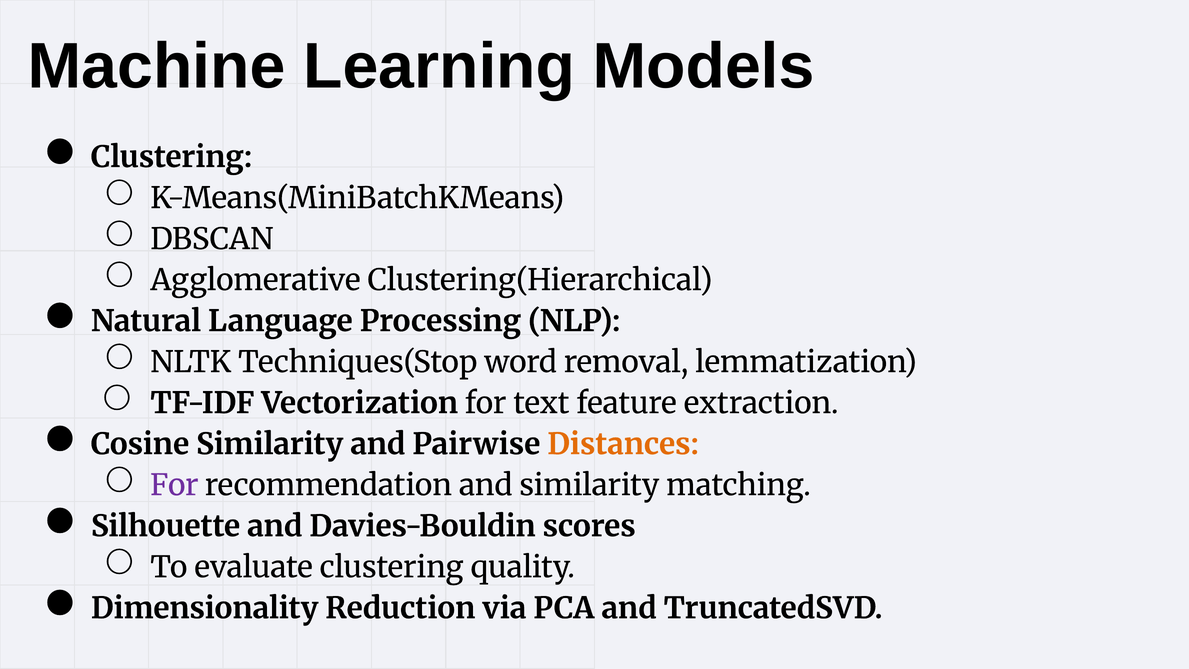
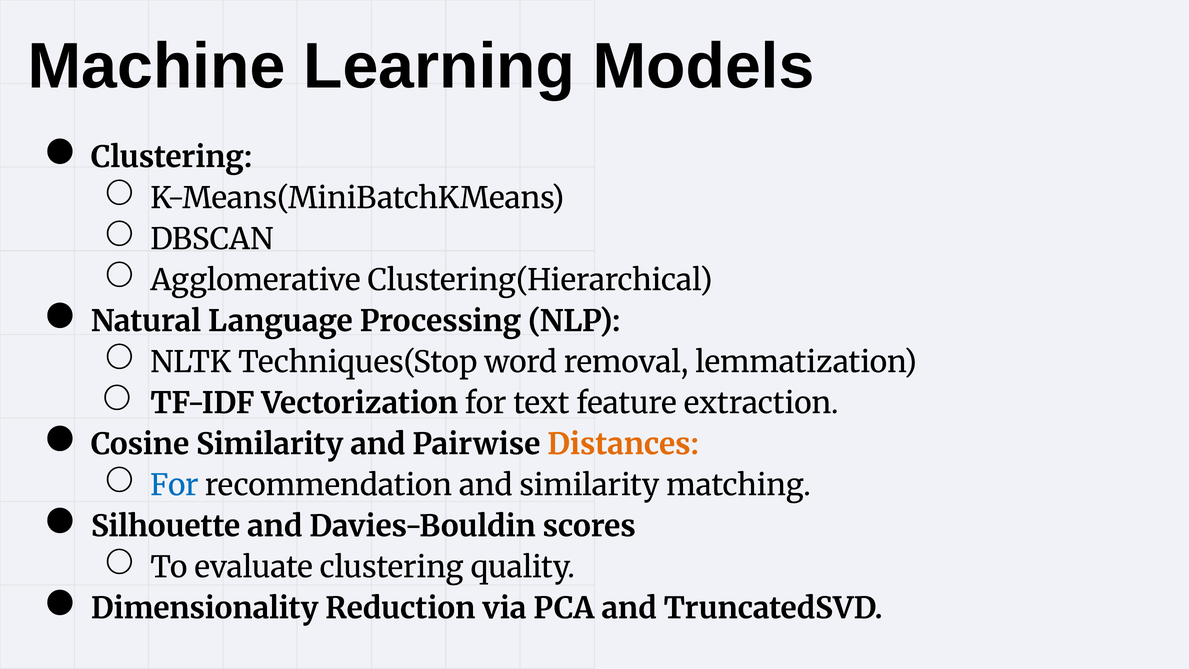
For colour: purple -> blue (174, 485)
